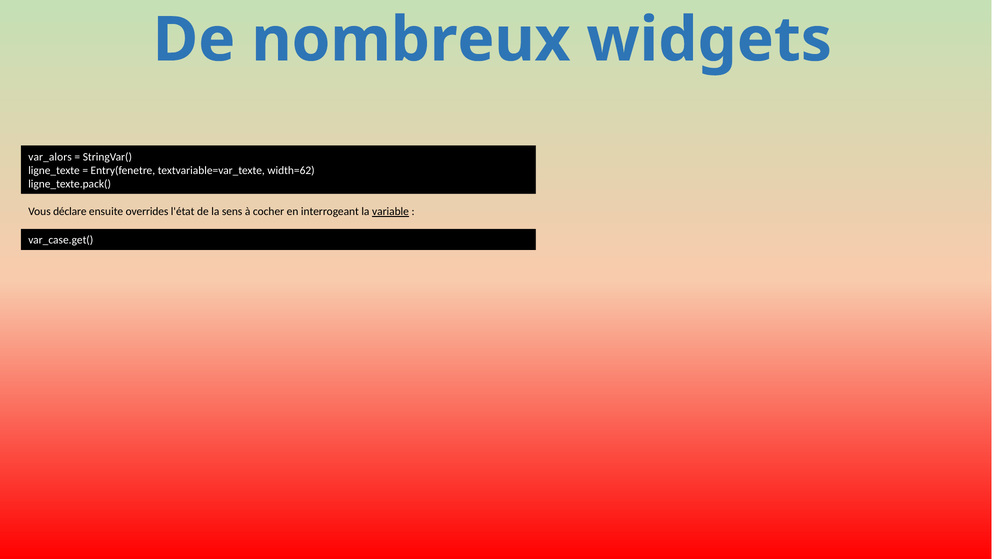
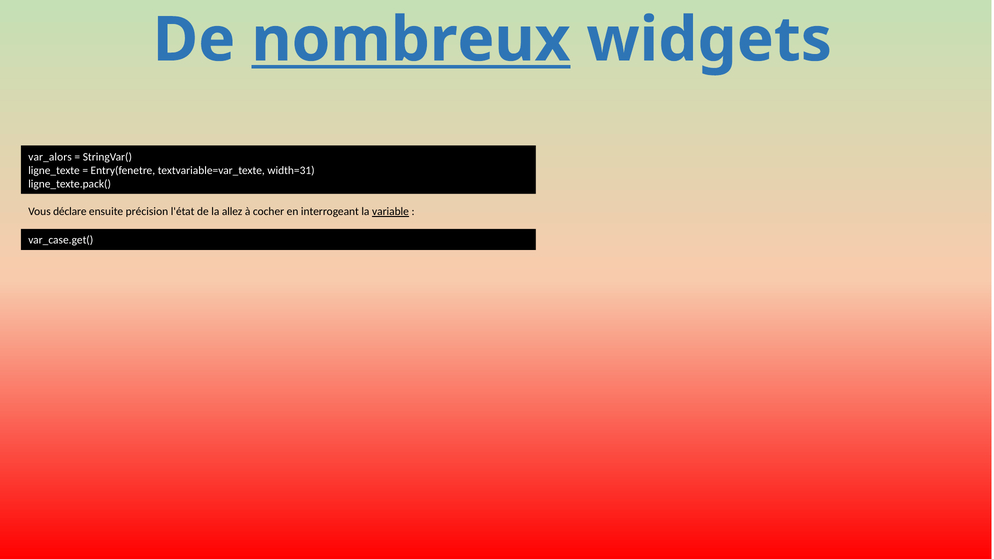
nombreux underline: none -> present (411, 40)
width=62: width=62 -> width=31 (291, 170)
overrides: overrides -> précision (147, 212)
sens: sens -> allez (232, 212)
